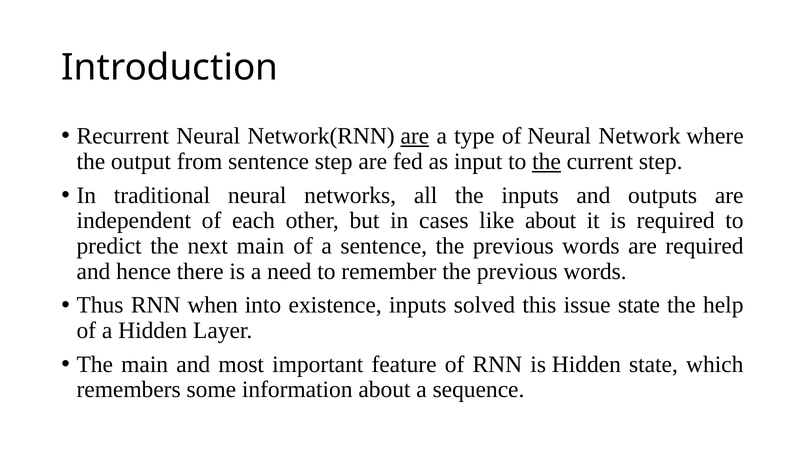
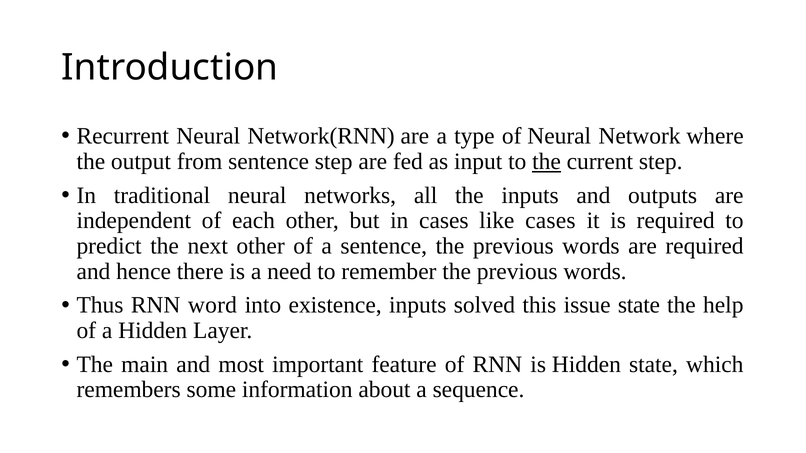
are underline: present -> none (415, 136)
like about: about -> cases (550, 221)
next main: main -> other (261, 246)
when: when -> word (212, 305)
